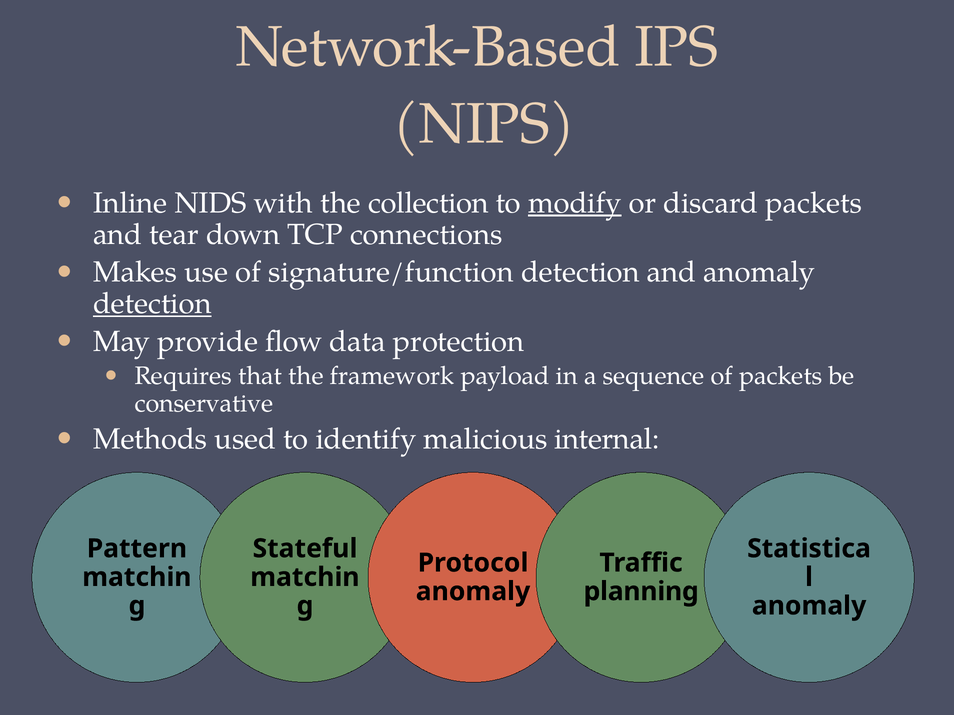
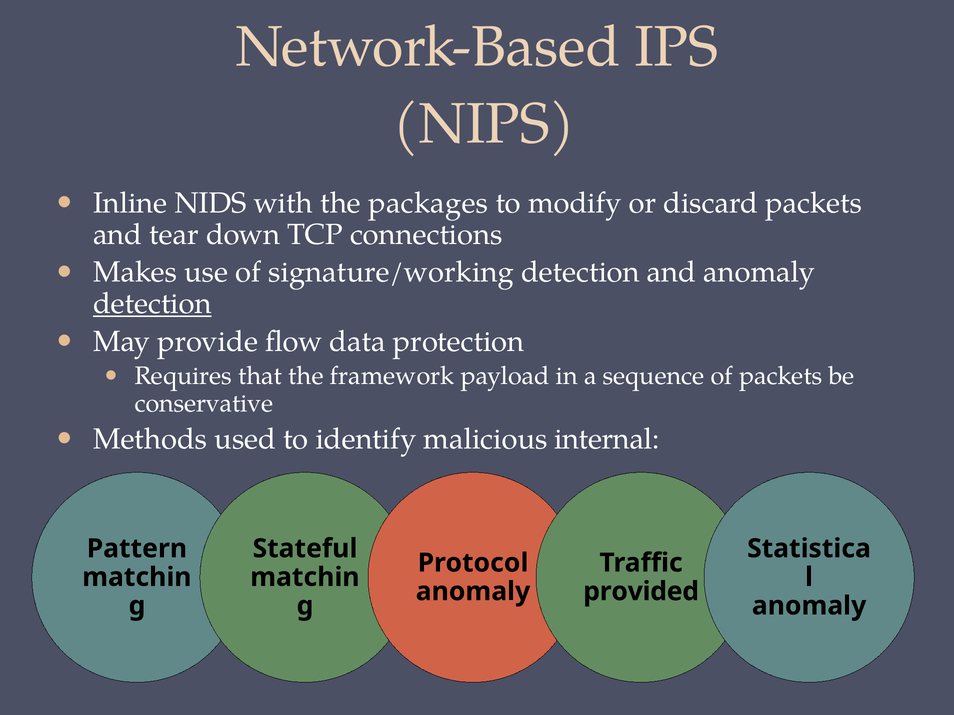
collection: collection -> packages (428, 203)
modify underline: present -> none (575, 203)
signature/function: signature/function -> signature/working (391, 272)
planning: planning -> provided (641, 592)
